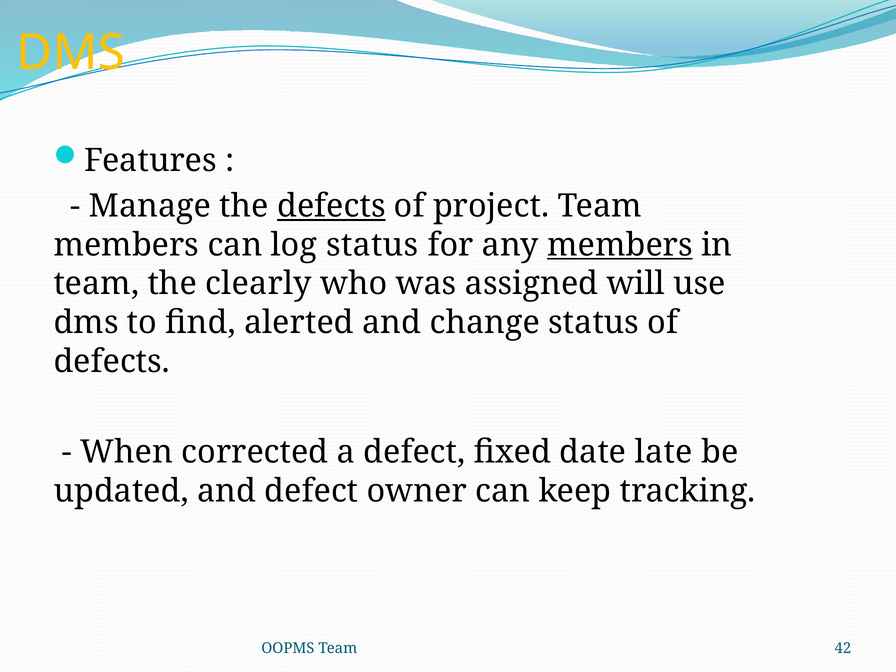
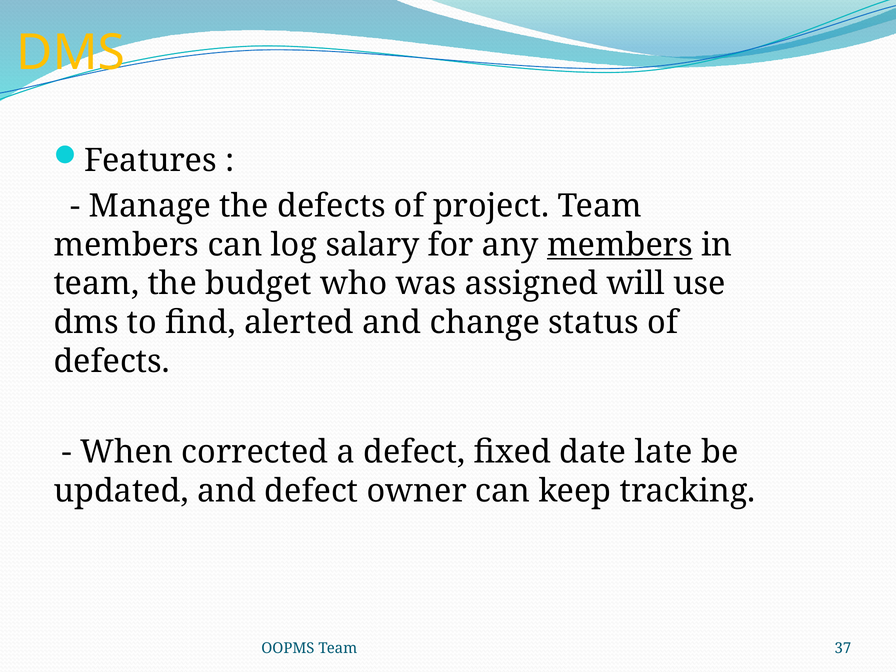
defects underline: present -> none (331, 206)
log status: status -> salary (373, 245)
clearly: clearly -> budget (259, 284)
42: 42 -> 37 (843, 648)
